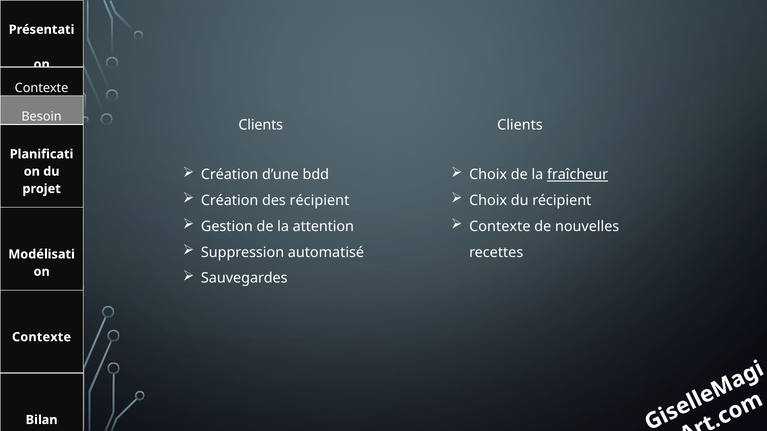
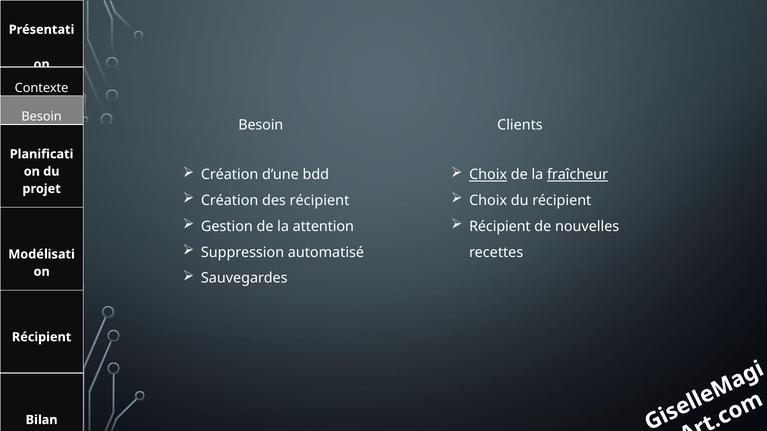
Clients: Clients -> Besoin (261, 125)
Choix underline: none -> present (488, 175)
Contexte: Contexte -> Récipient (500, 227)
Contexte: Contexte -> Récipient (42, 337)
